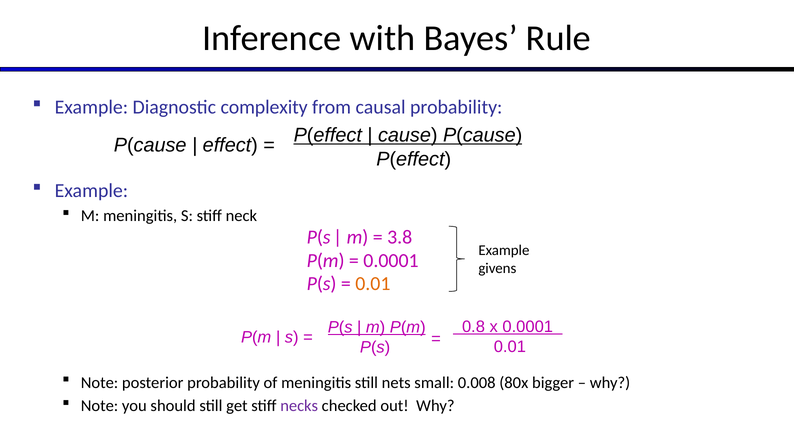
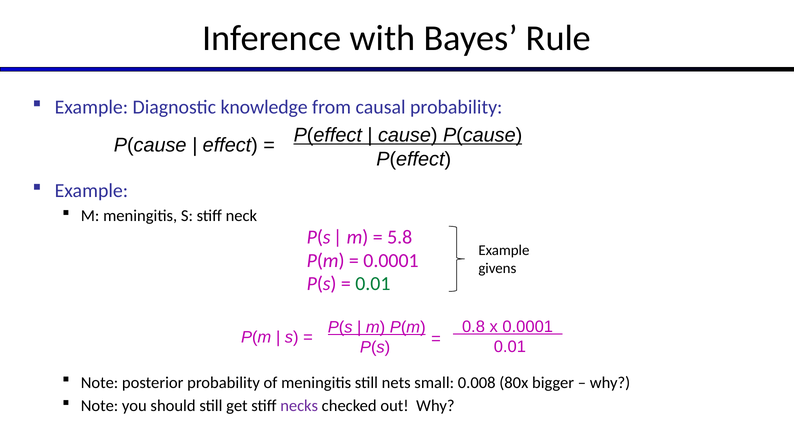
complexity: complexity -> knowledge (264, 107)
3.8: 3.8 -> 5.8 (400, 237)
0.01 colour: orange -> green (373, 284)
